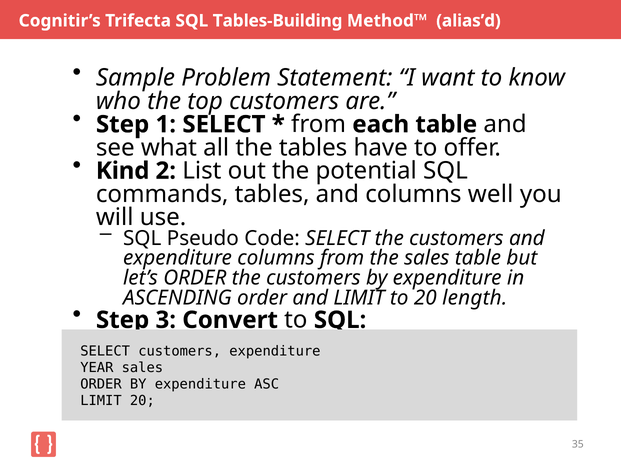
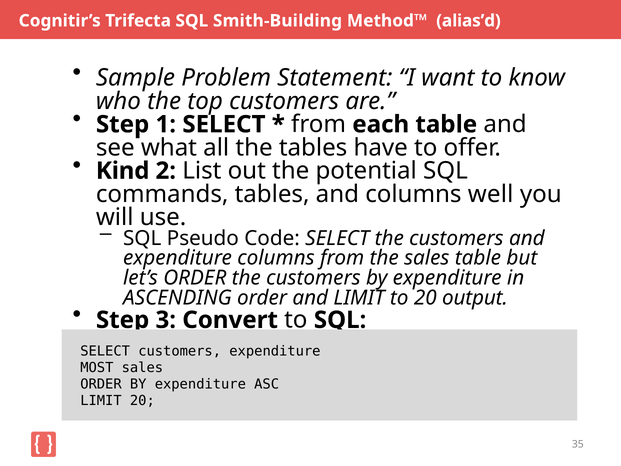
Tables-Building: Tables-Building -> Smith-Building (277, 21)
length: length -> output (475, 298)
YEAR: YEAR -> MOST (97, 367)
